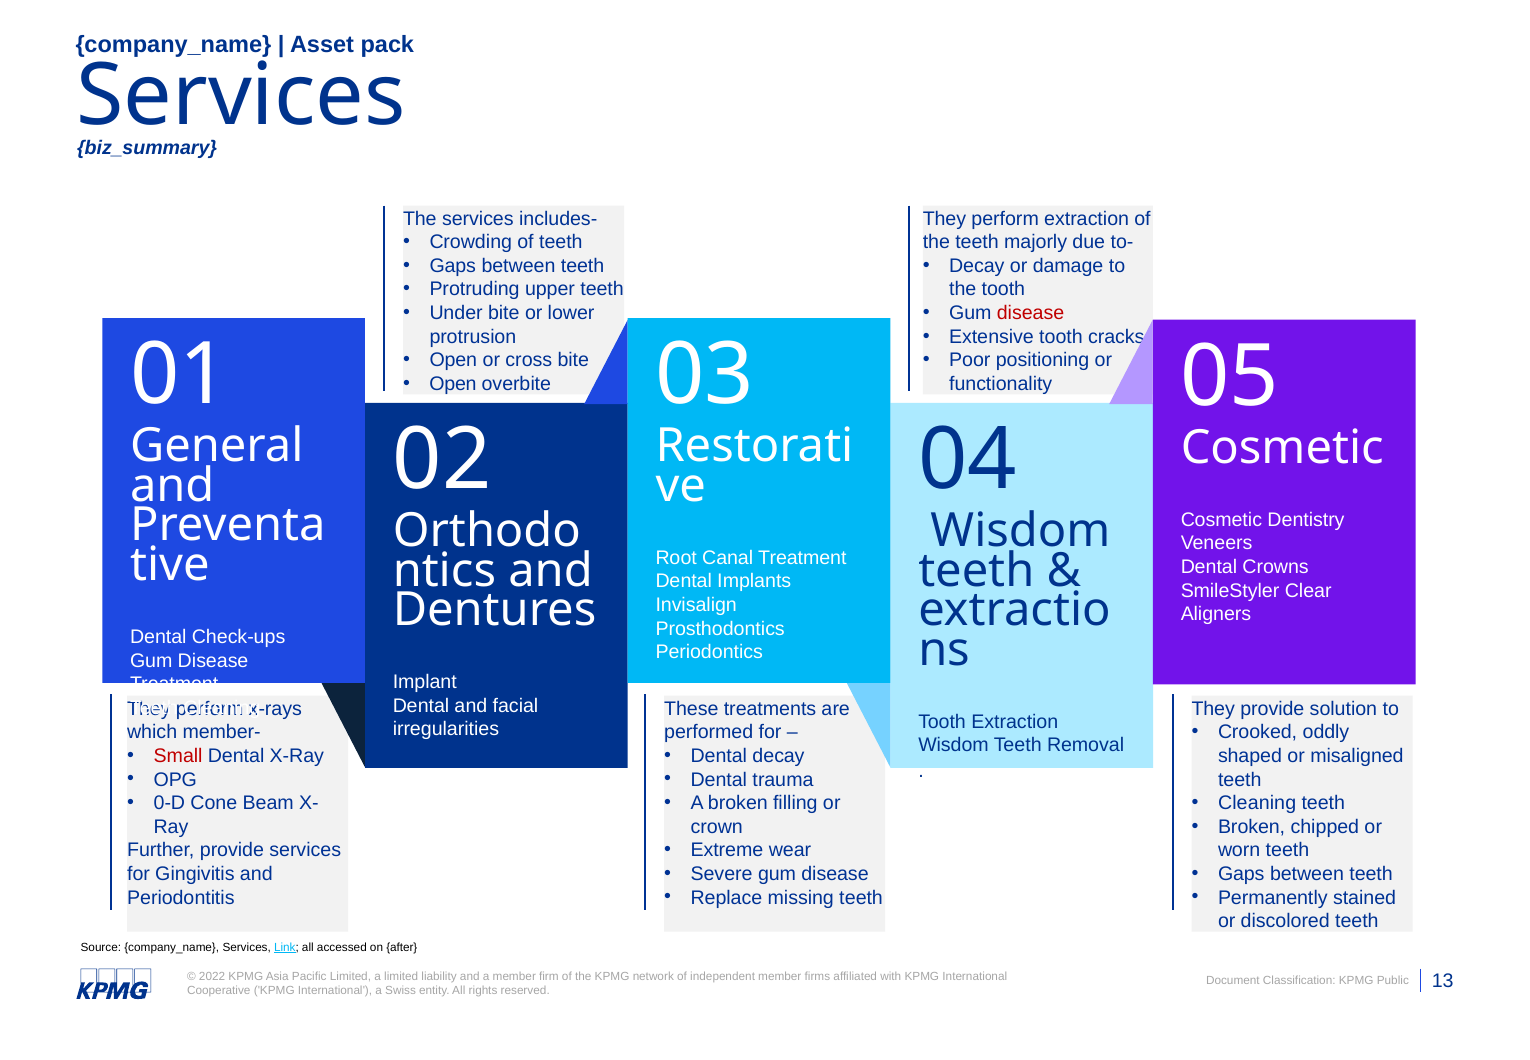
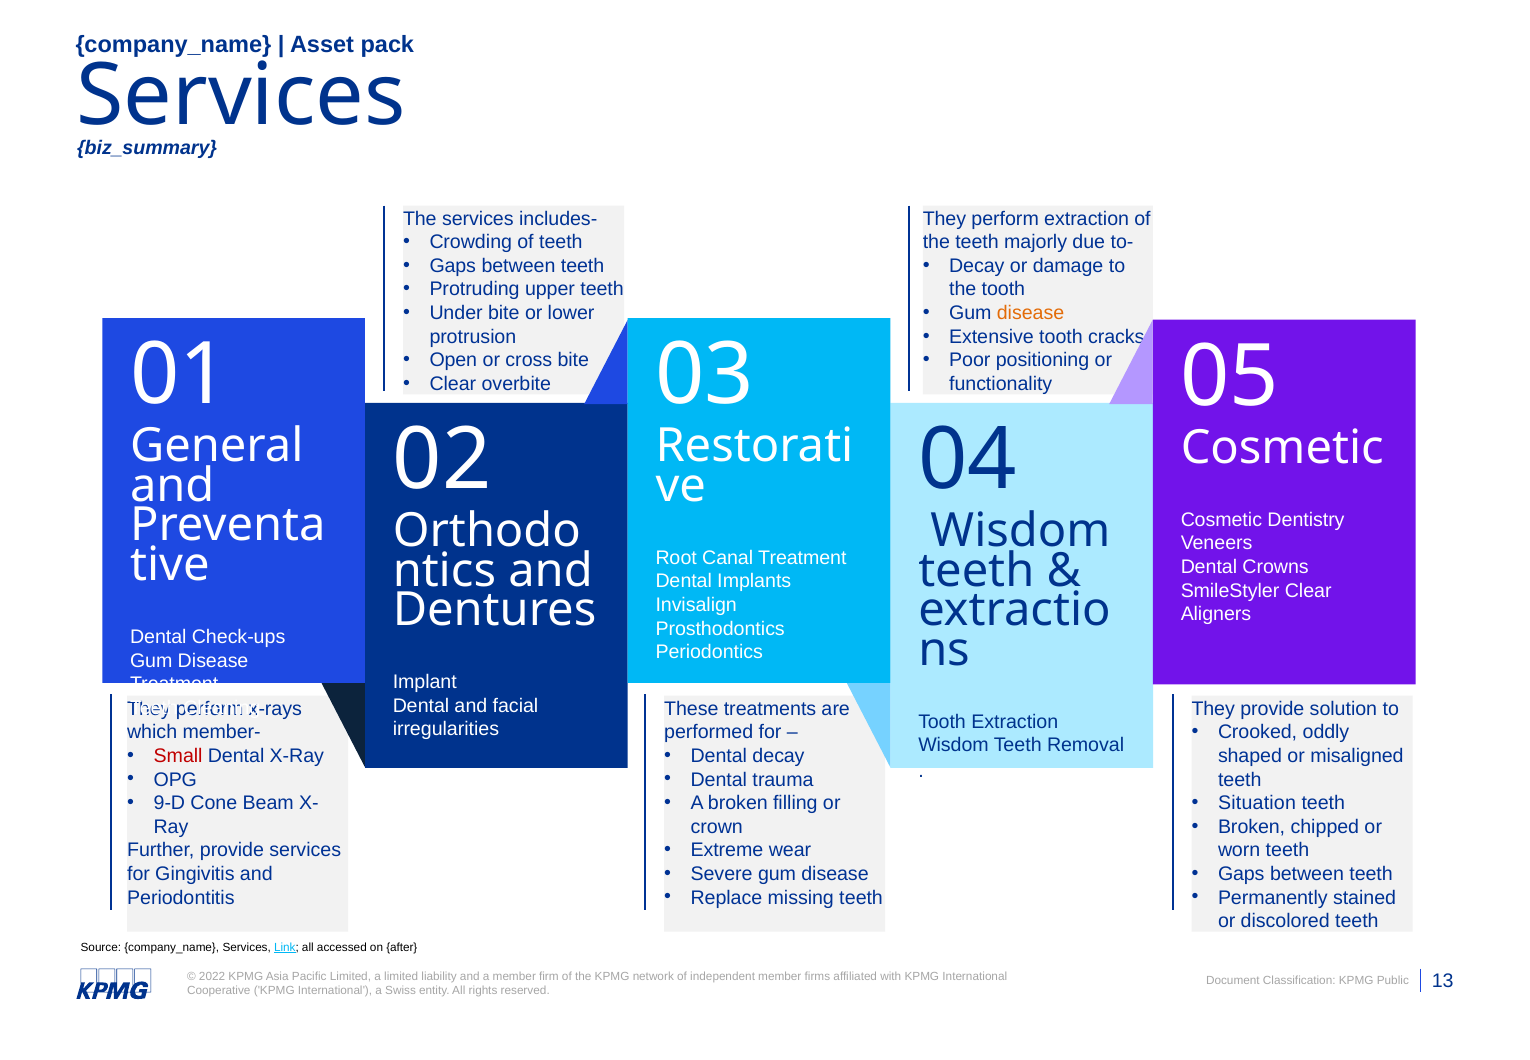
disease colour: red -> orange (1031, 313)
Open: Open -> Clear (453, 384)
0-D: 0-D -> 9-D (169, 803)
Cleaning: Cleaning -> Situation (1257, 803)
